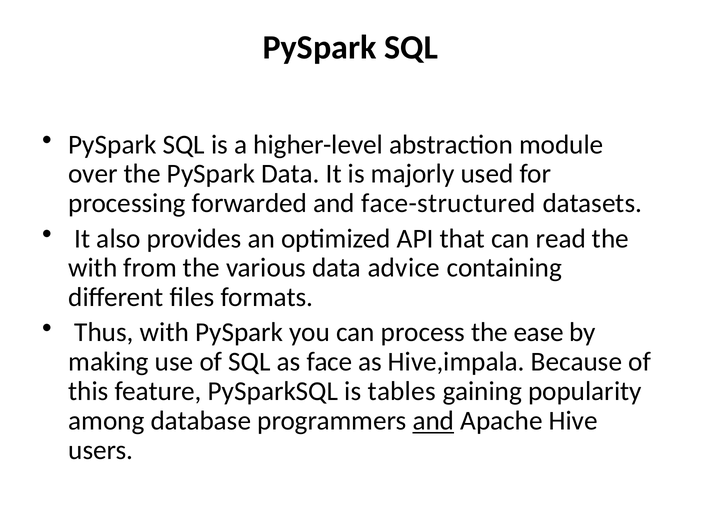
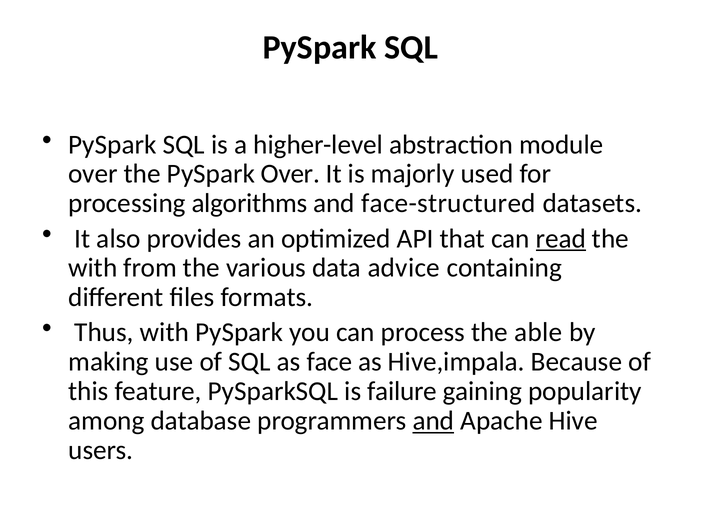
PySpark Data: Data -> Over (290, 174)
forwarded: forwarded -> algorithms (249, 203)
read underline: none -> present (561, 238)
ease: ease -> able (538, 332)
tables: tables -> failure (402, 391)
